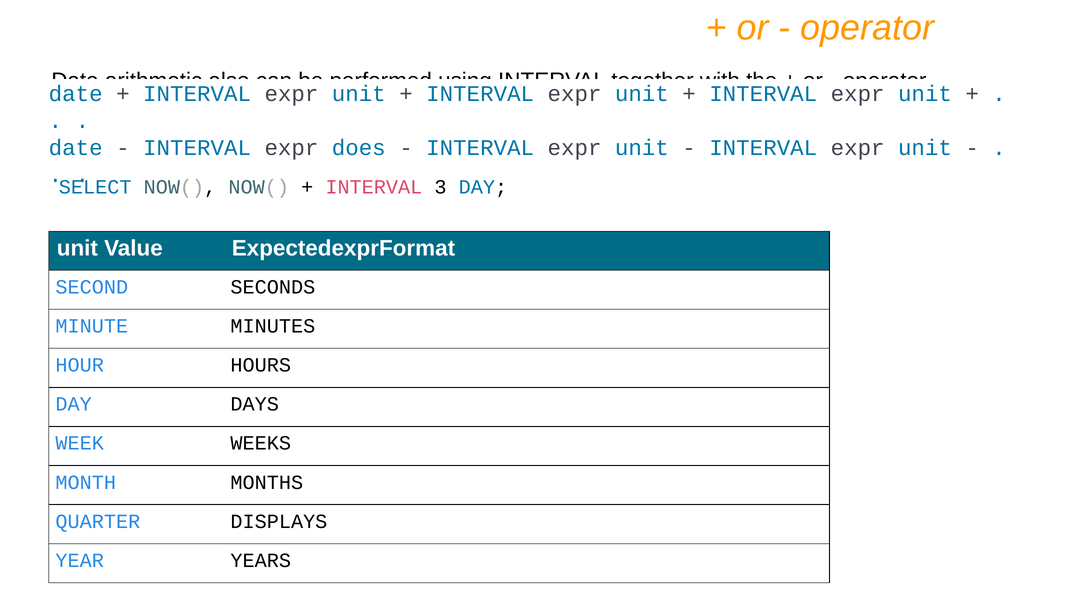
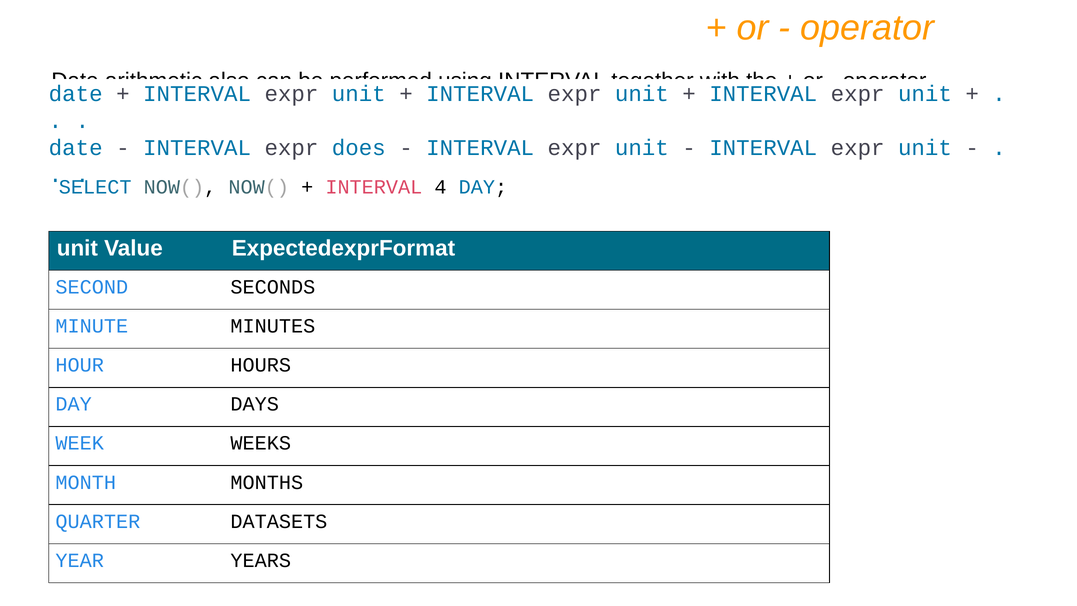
3: 3 -> 4 (440, 187)
DISPLAYS: DISPLAYS -> DATASETS (279, 521)
